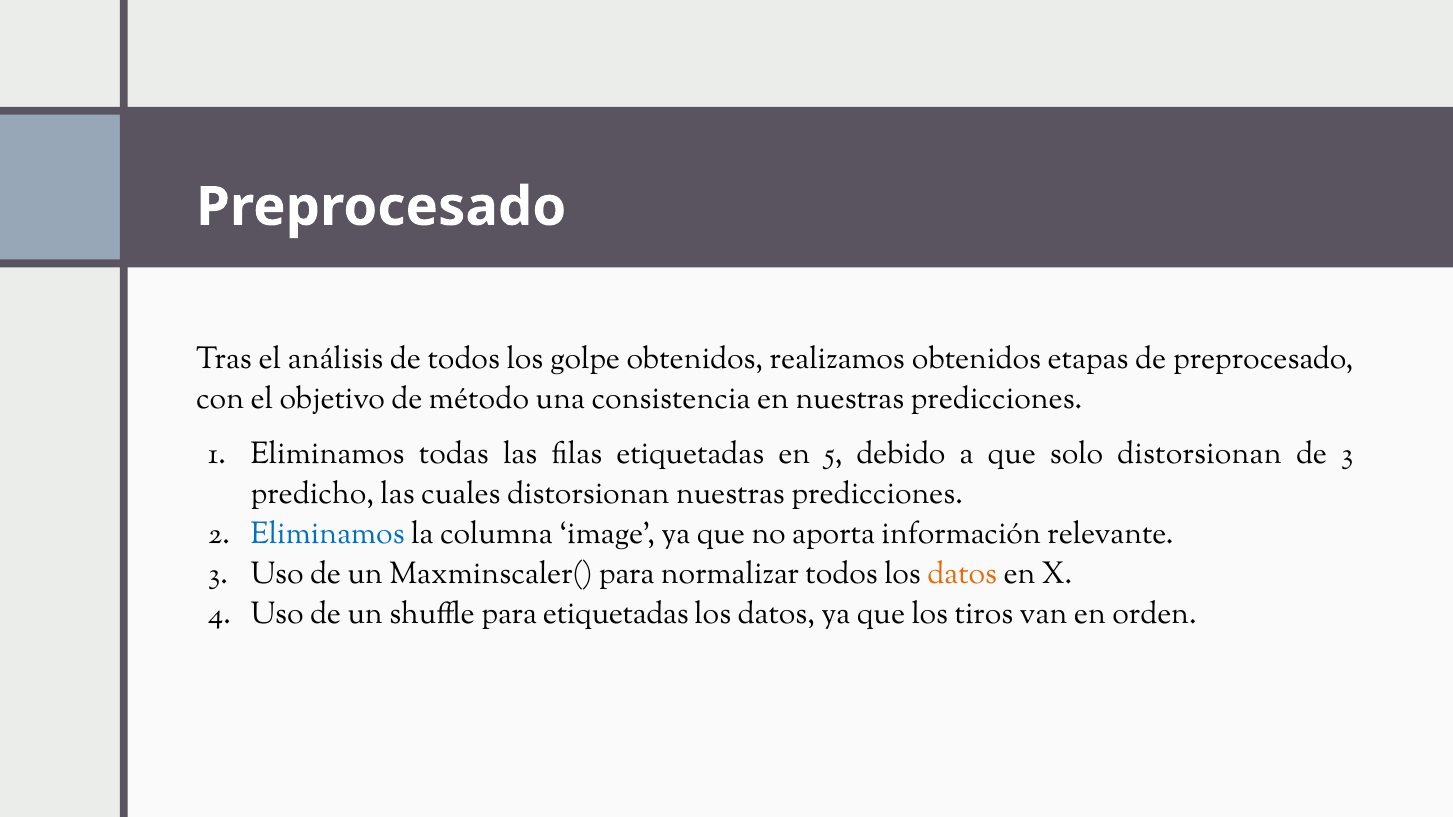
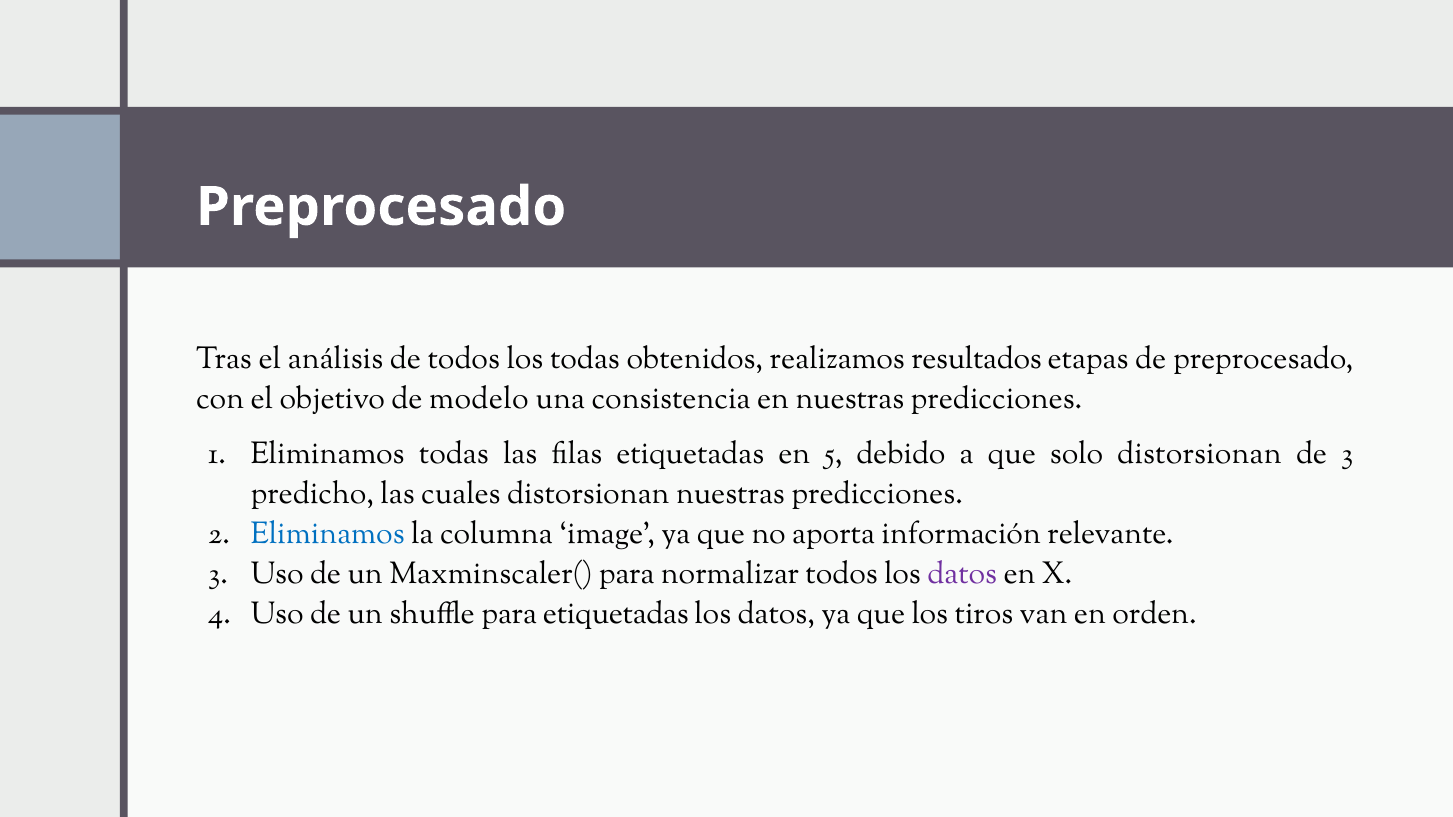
los golpe: golpe -> todas (585, 359)
realizamos obtenidos: obtenidos -> resultados (977, 359)
método: método -> modelo (479, 399)
datos colour: orange -> purple (962, 574)
